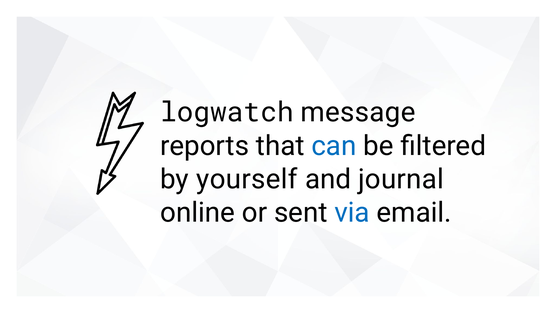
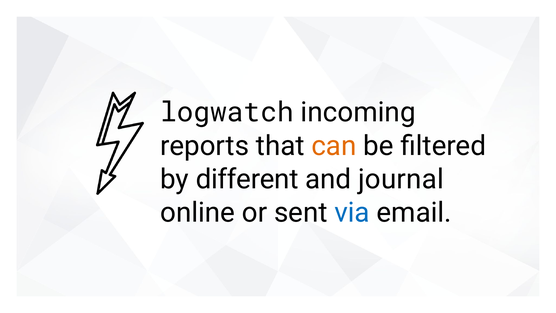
message: message -> incoming (358, 112)
can colour: blue -> orange (334, 146)
yourself: yourself -> different (247, 179)
